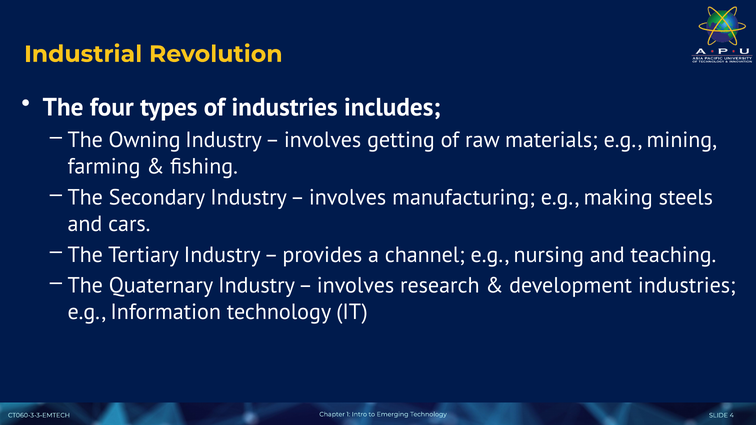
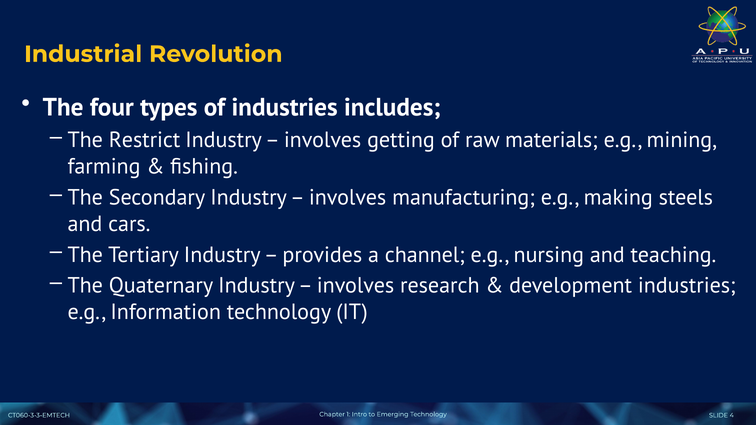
Owning: Owning -> Restrict (145, 140)
